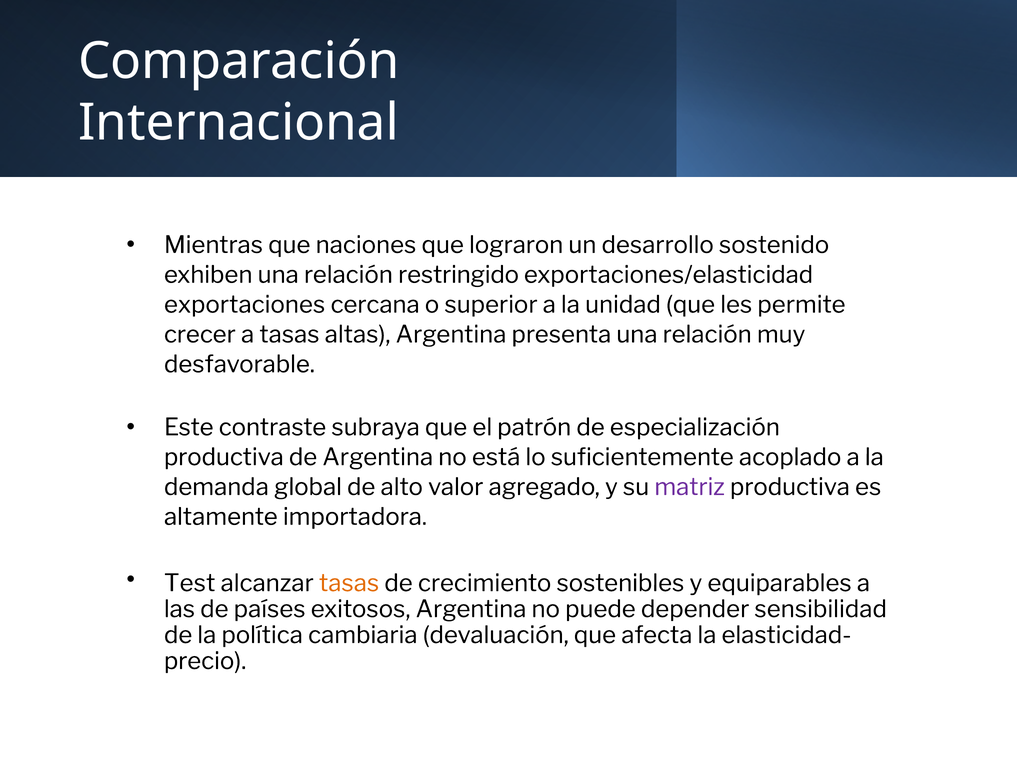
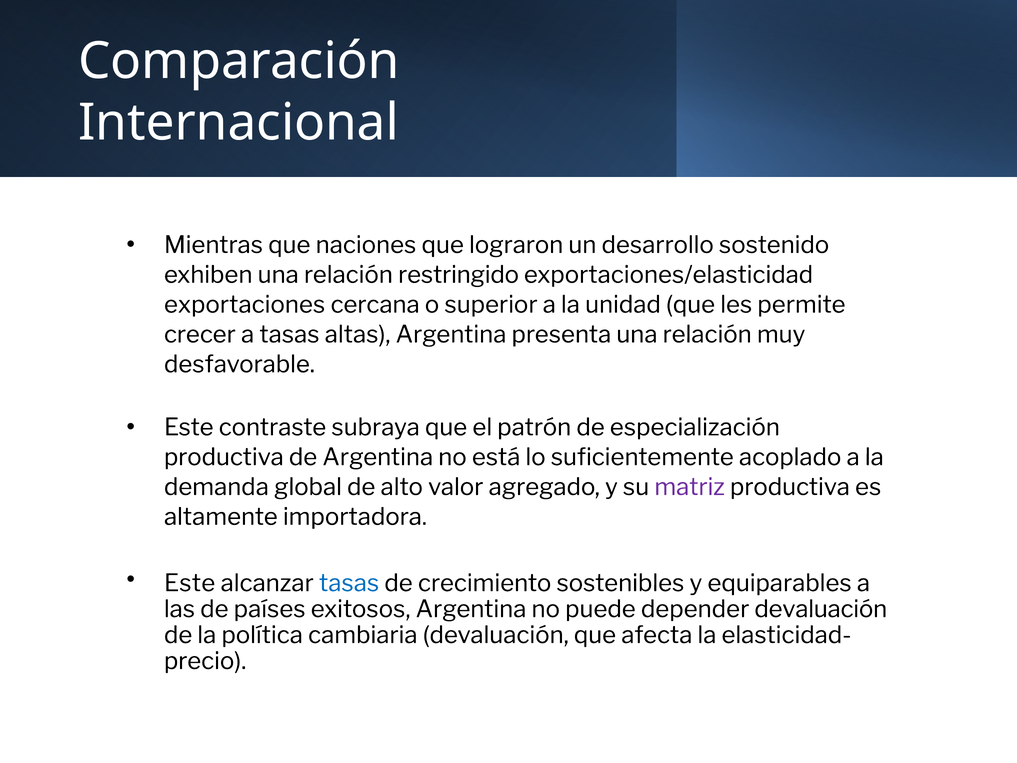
Test: Test -> Este (190, 583)
tasas colour: orange -> blue (349, 583)
depender sensibilidad: sensibilidad -> devaluación (821, 609)
